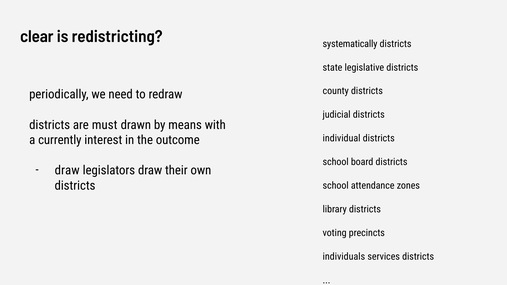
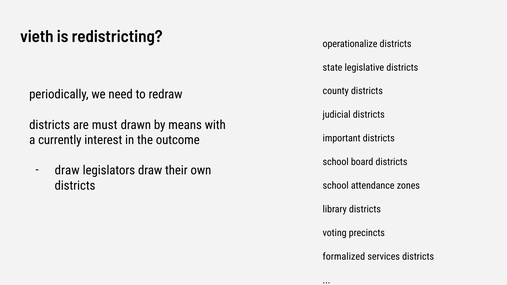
clear: clear -> vieth (37, 37)
systematically: systematically -> operationalize (350, 44)
individual: individual -> important (342, 138)
individuals: individuals -> formalized (344, 257)
